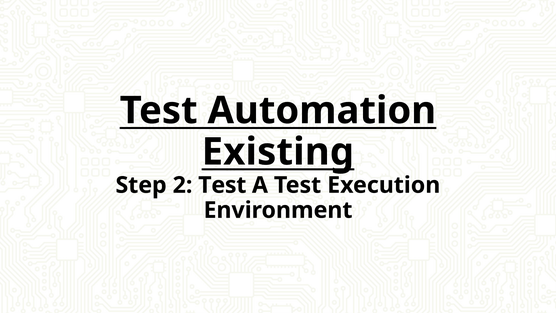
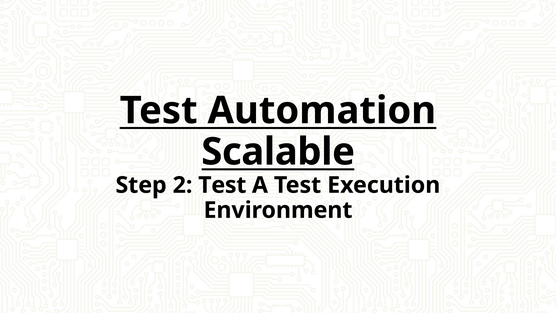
Existing: Existing -> Scalable (278, 152)
